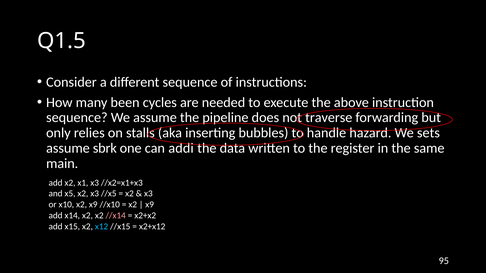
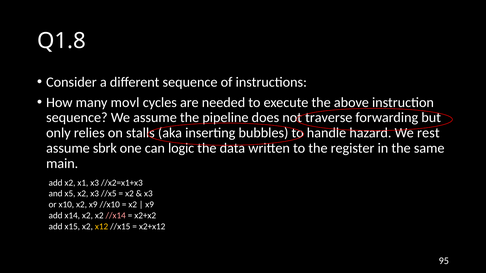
Q1.5: Q1.5 -> Q1.8 (61, 41)
been: been -> movl (125, 102)
sets: sets -> rest (428, 133)
addi: addi -> logic (181, 148)
x12 colour: light blue -> yellow (102, 227)
